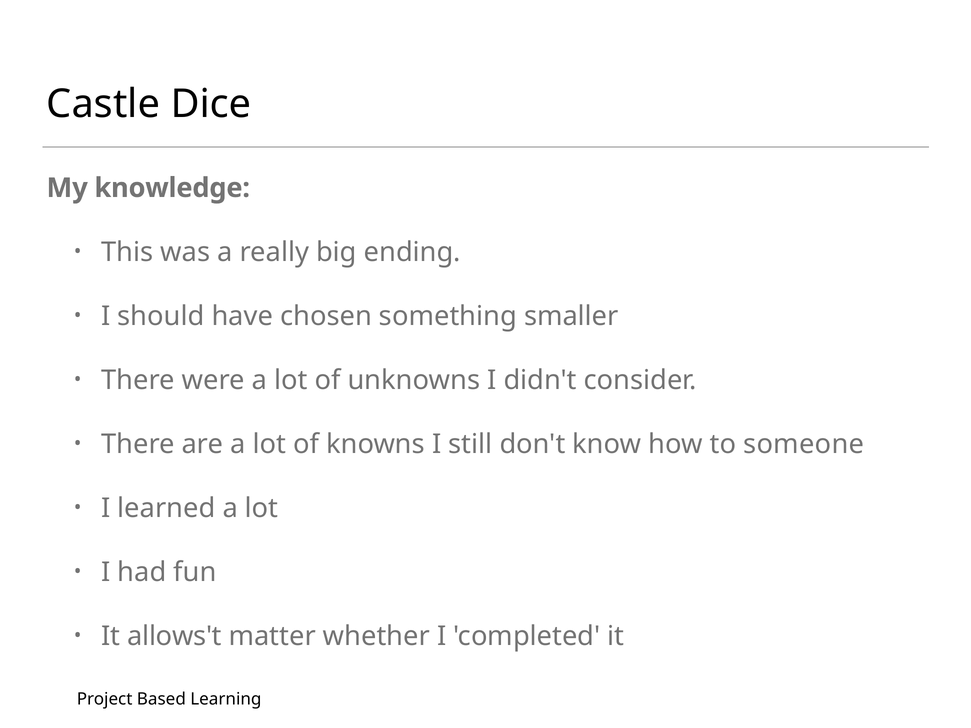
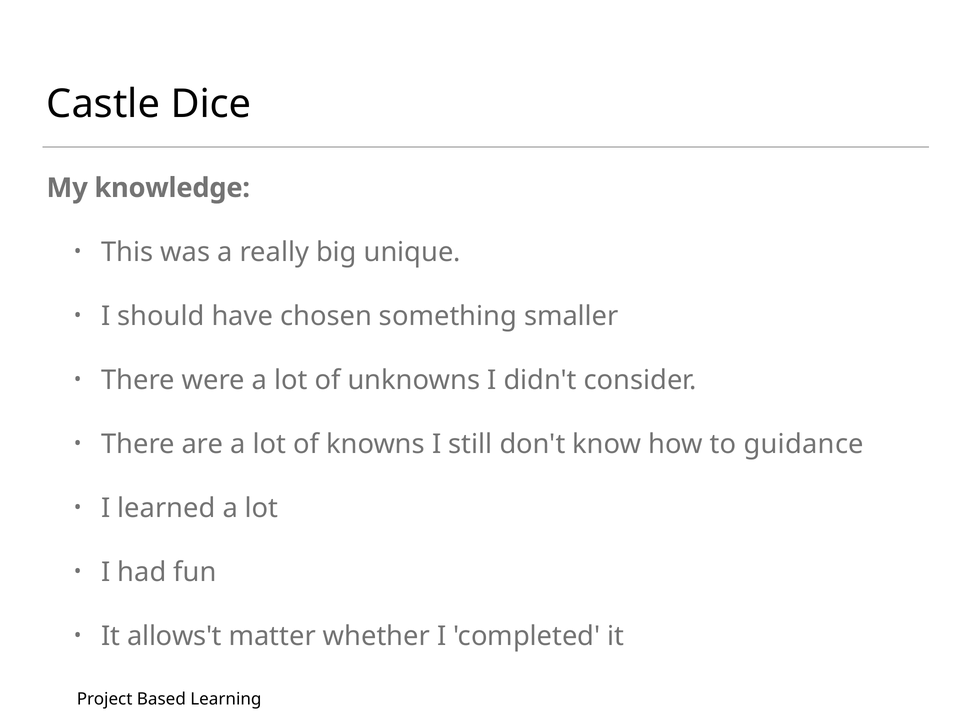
ending: ending -> unique (412, 252)
someone: someone -> guidance (804, 444)
